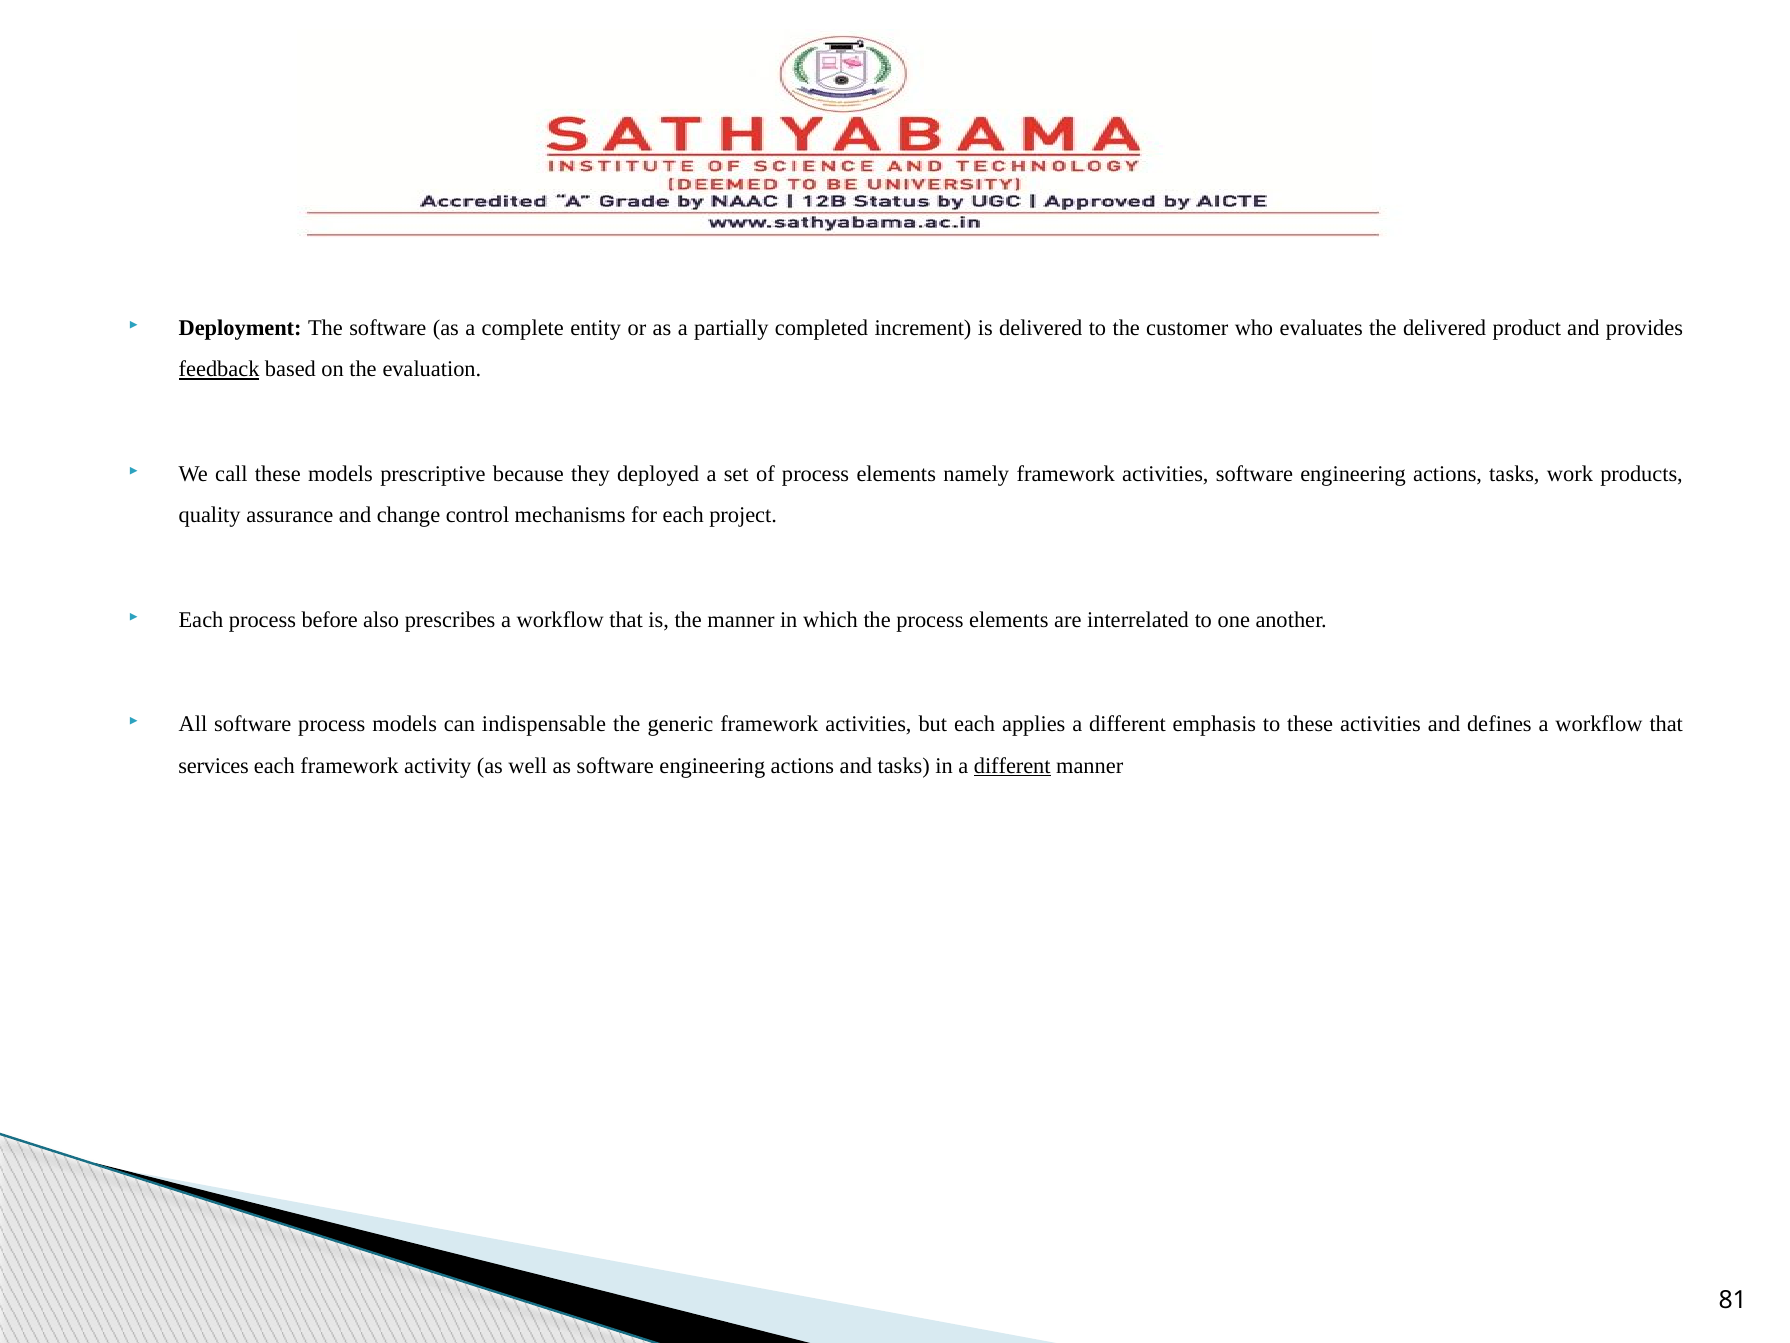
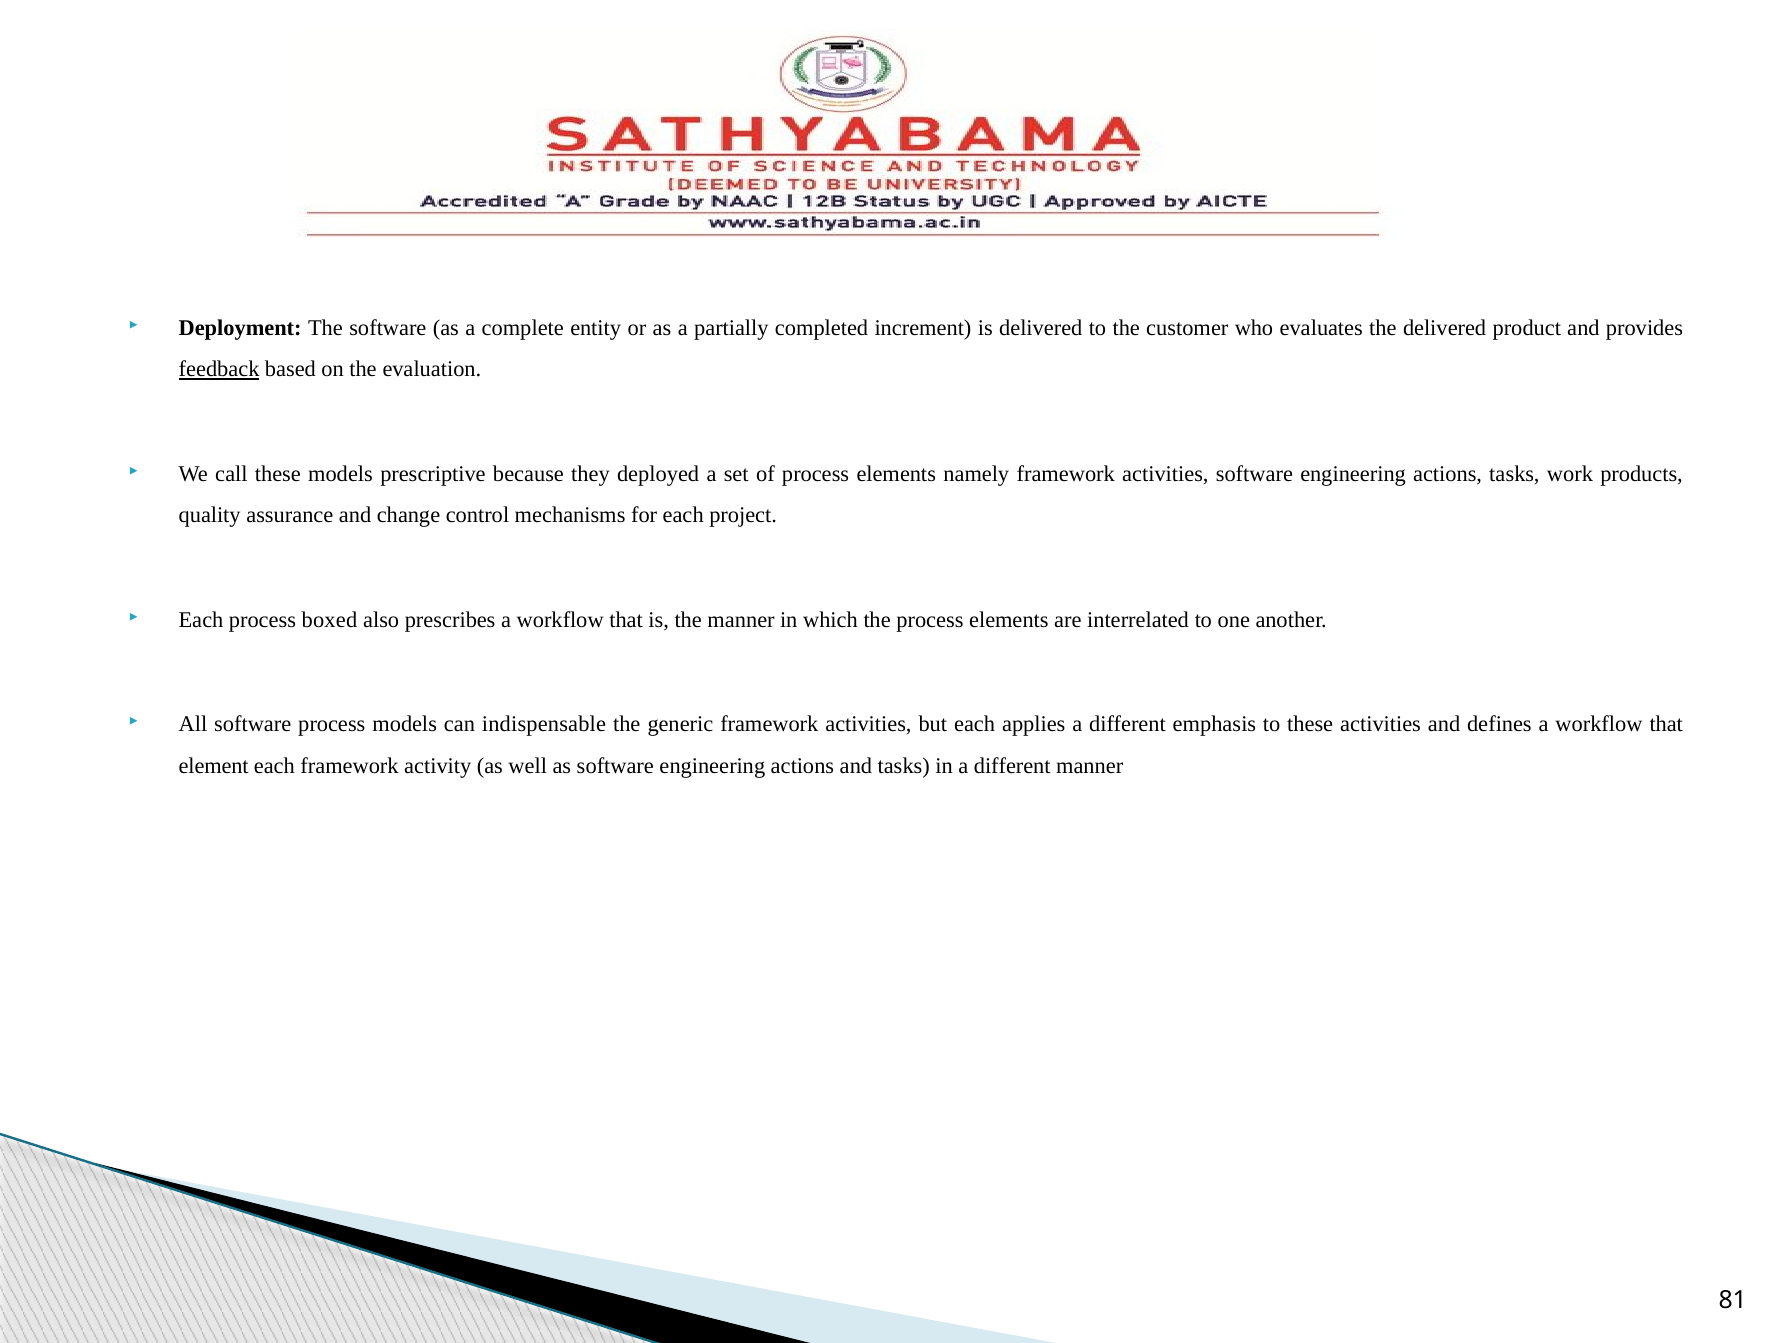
before: before -> boxed (329, 620)
services: services -> element (214, 765)
different underline: present -> none (1012, 765)
